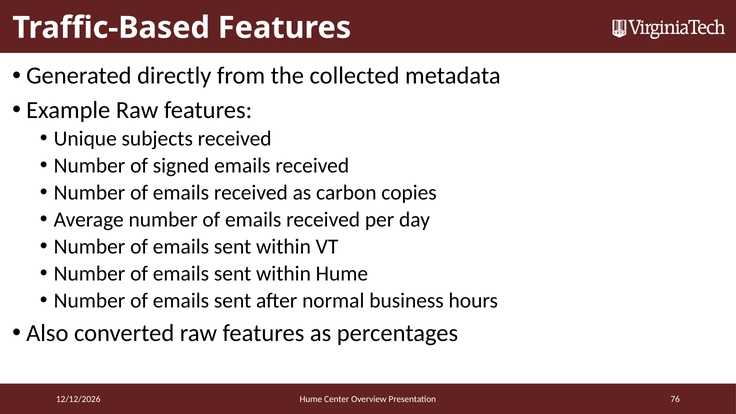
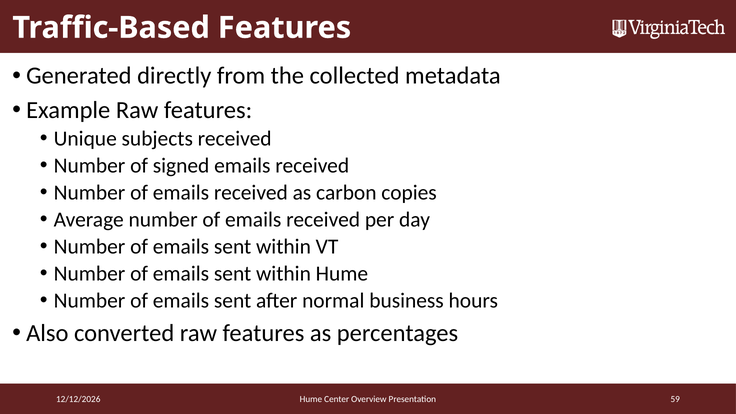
76: 76 -> 59 (675, 399)
